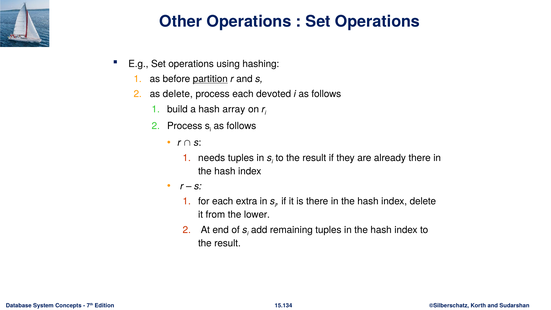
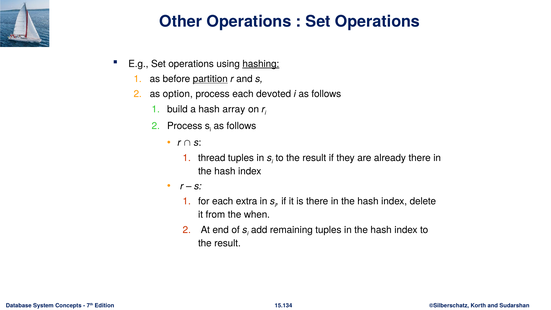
hashing underline: none -> present (261, 64)
as delete: delete -> option (178, 94)
needs: needs -> thread (212, 158)
lower: lower -> when (257, 215)
